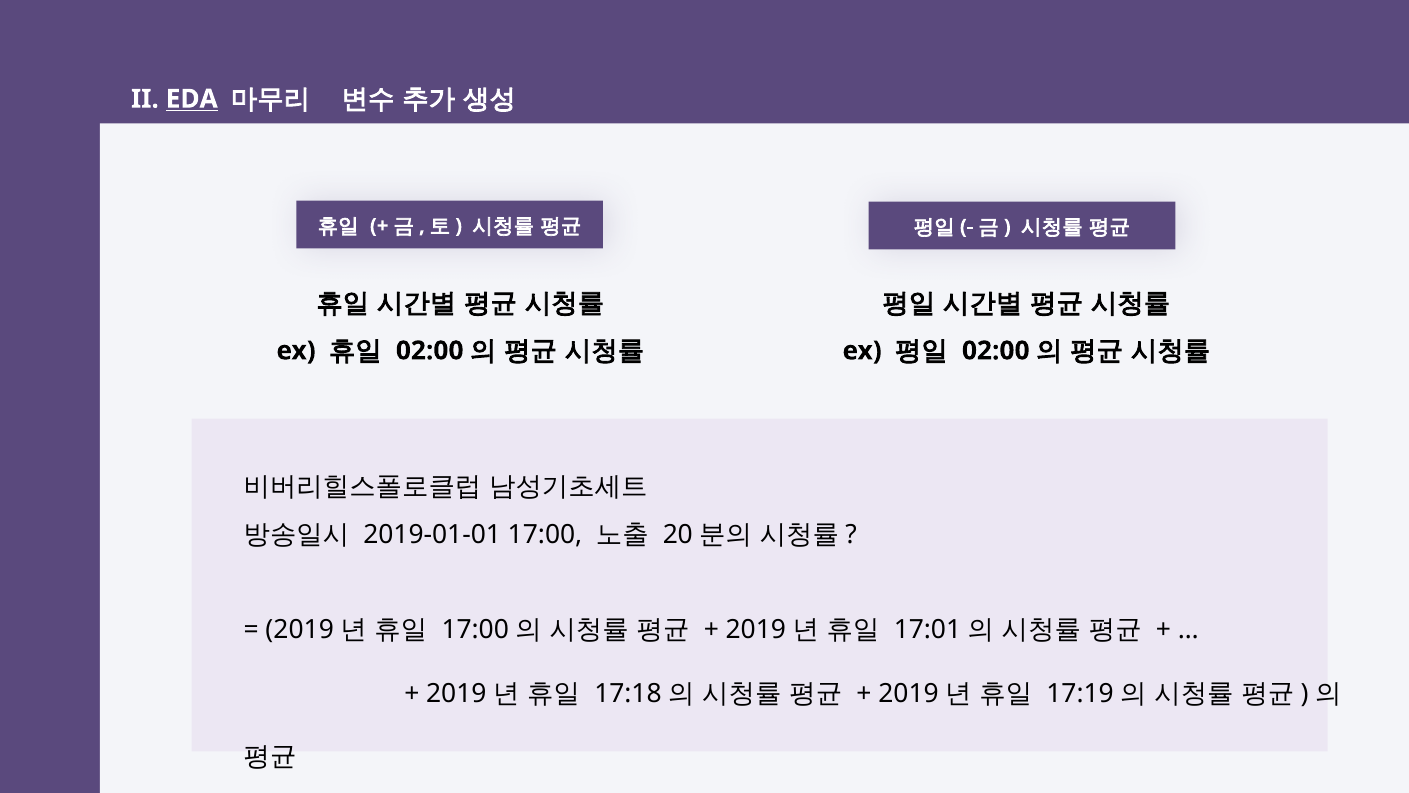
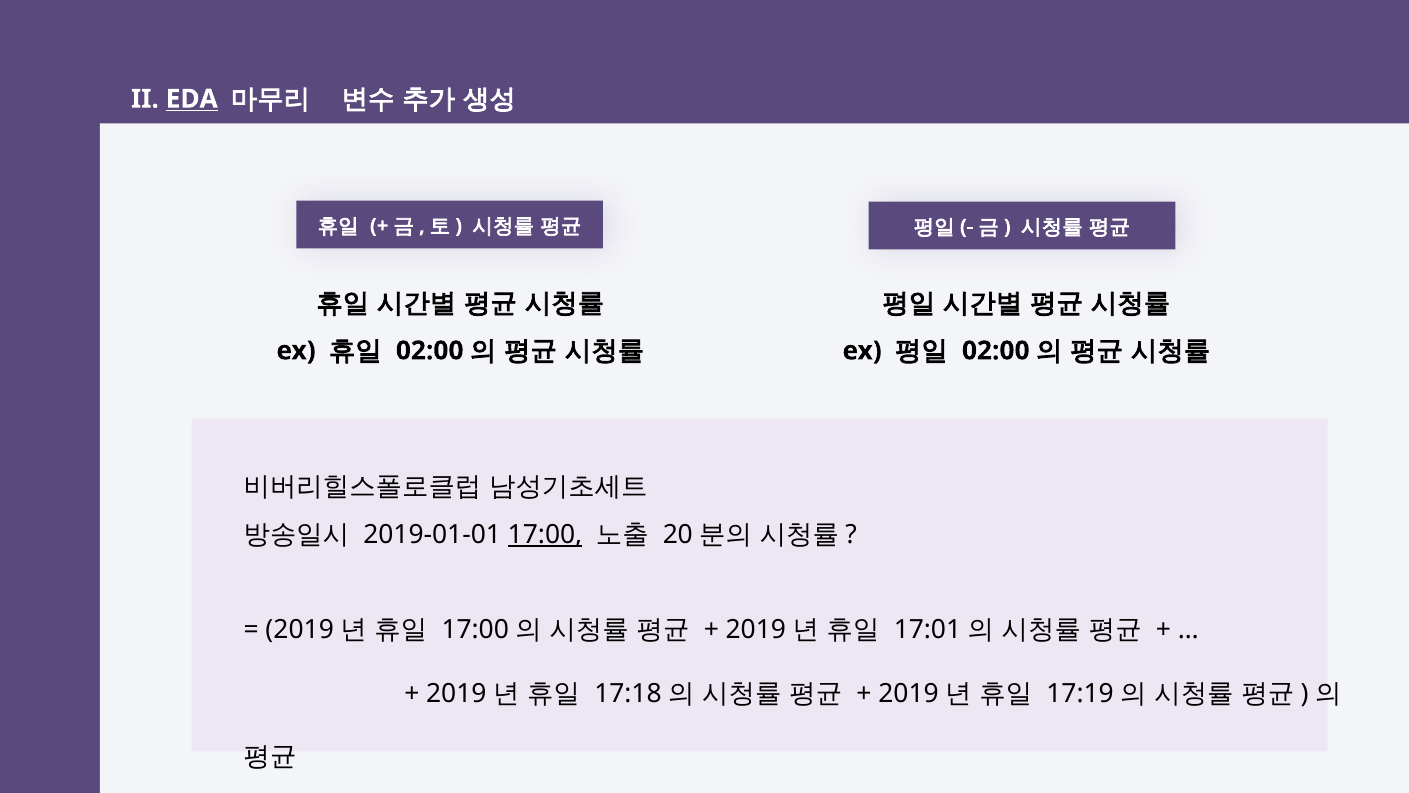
17:00 underline: none -> present (545, 534)
